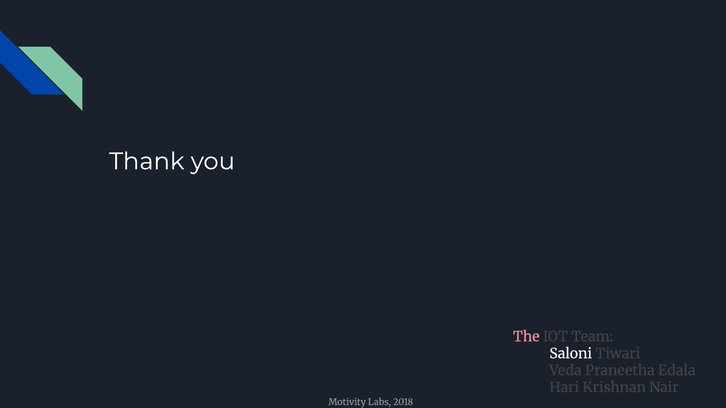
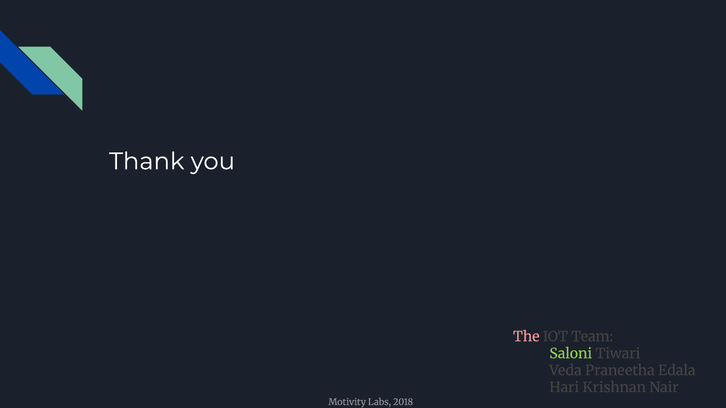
Saloni colour: white -> light green (571, 354)
